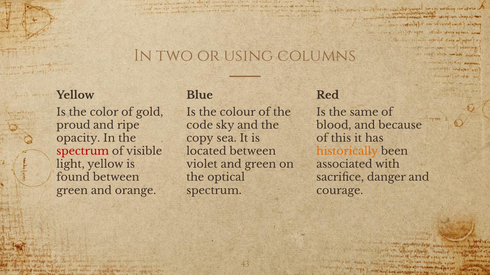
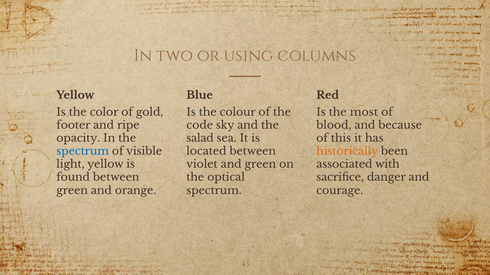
same: same -> most (364, 113)
proud: proud -> footer (73, 126)
copy: copy -> salad (200, 139)
spectrum colour: red -> blue (83, 152)
